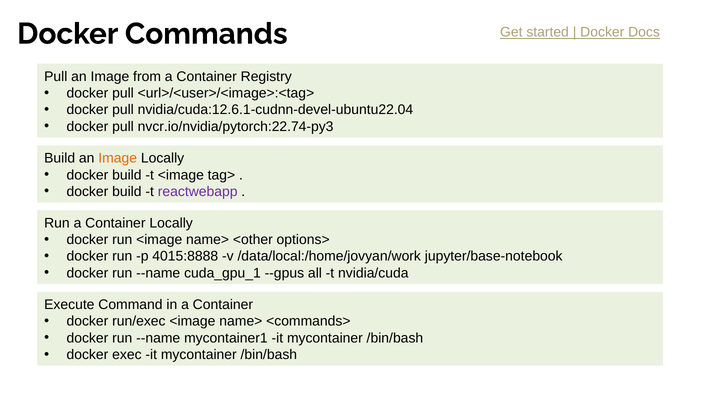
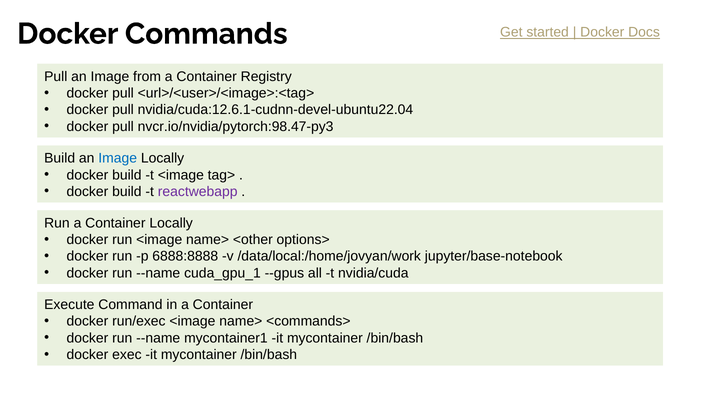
nvcr.io/nvidia/pytorch:22.74-py3: nvcr.io/nvidia/pytorch:22.74-py3 -> nvcr.io/nvidia/pytorch:98.47-py3 (236, 127)
Image colour: orange -> blue (118, 158)
4015:8888: 4015:8888 -> 6888:8888 (185, 257)
